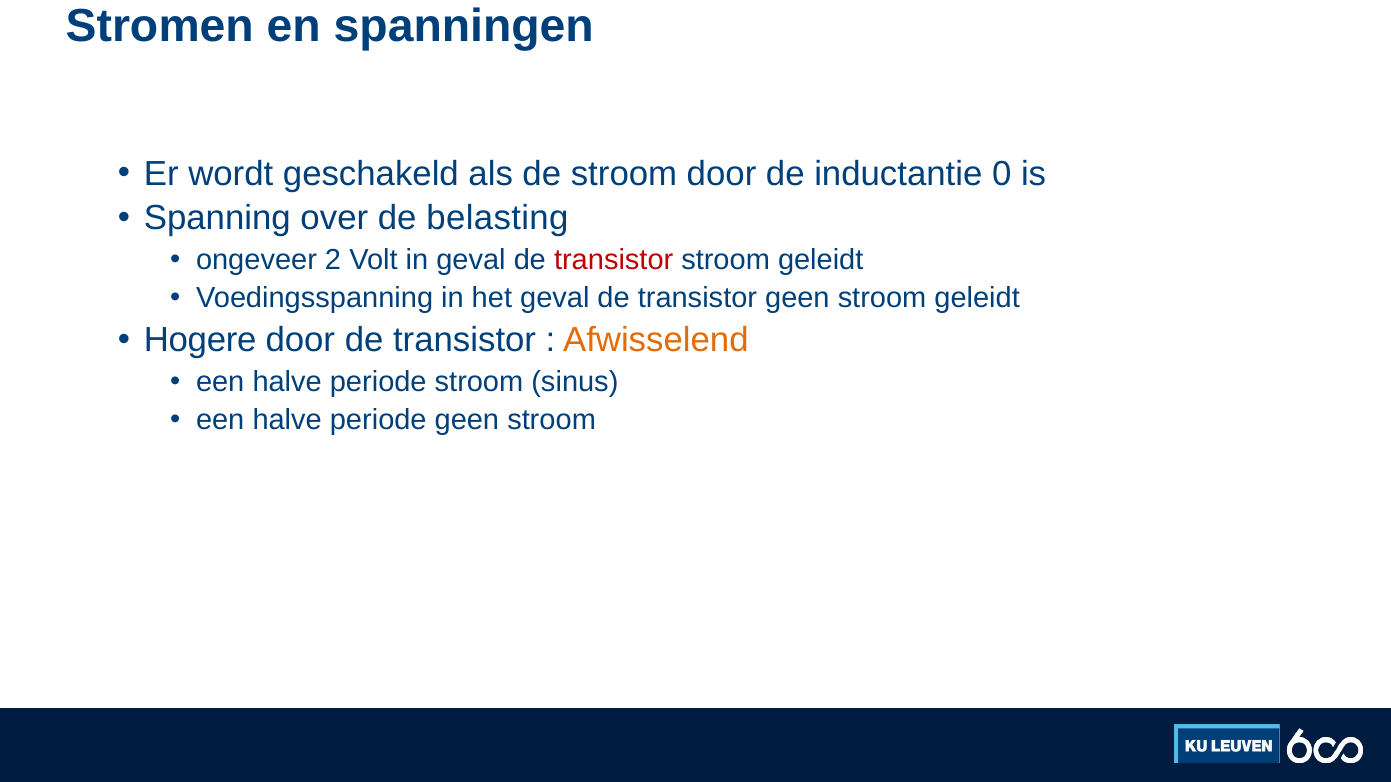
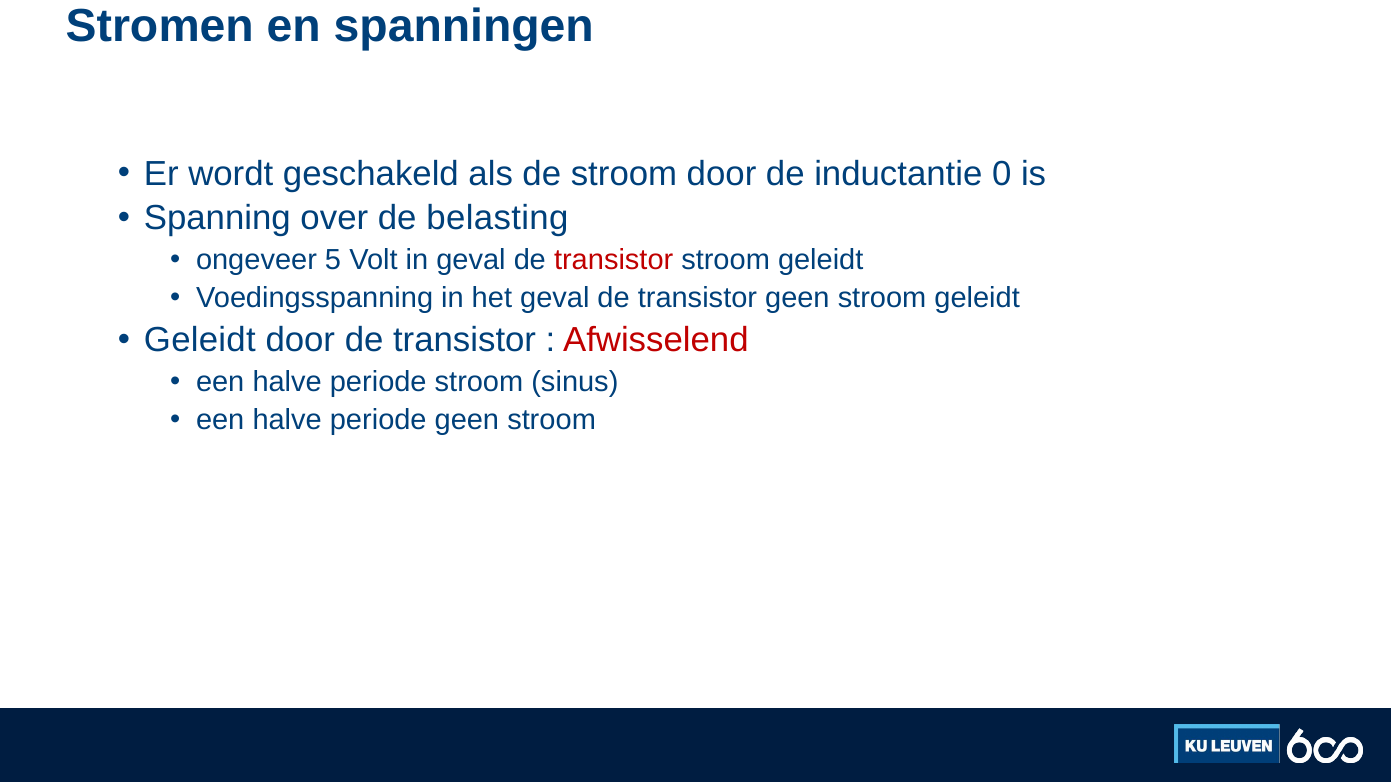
2: 2 -> 5 (333, 260)
Hogere: Hogere -> Geleidt (200, 340)
Afwisselend colour: orange -> red (656, 340)
